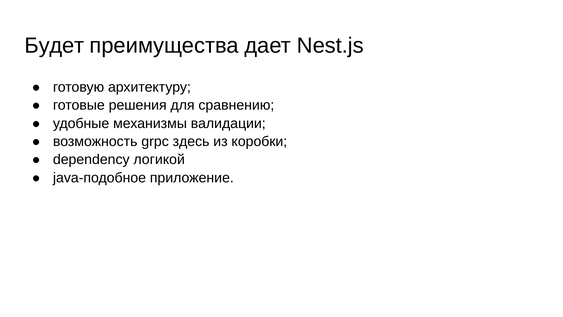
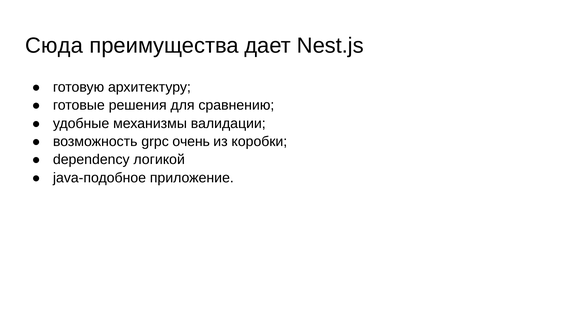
Будет: Будет -> Сюда (54, 46)
здесь: здесь -> очень (191, 141)
